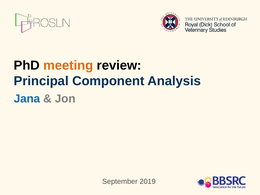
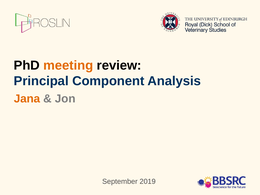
Jana colour: blue -> orange (27, 99)
